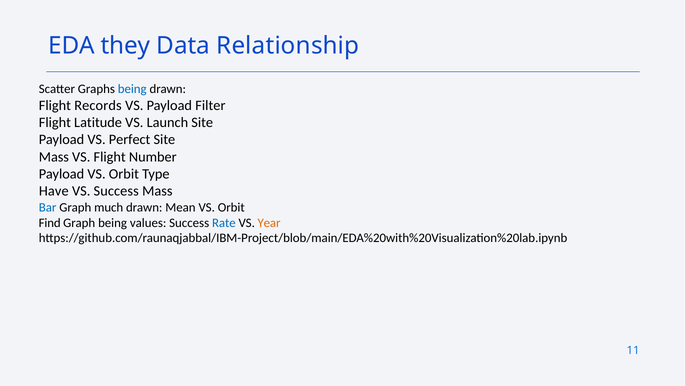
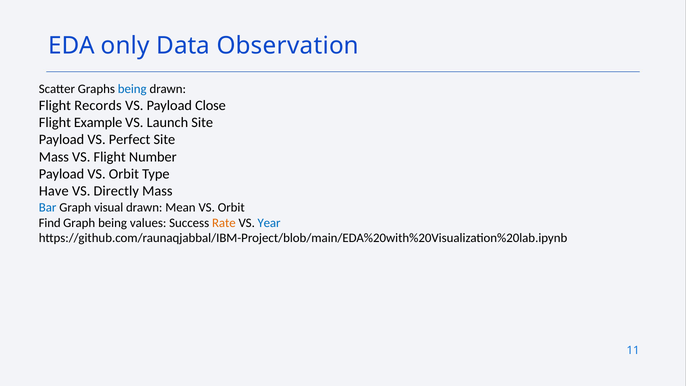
they: they -> only (125, 46)
Relationship: Relationship -> Observation (288, 46)
Filter: Filter -> Close (210, 105)
Latitude: Latitude -> Example (98, 122)
VS Success: Success -> Directly (116, 191)
much: much -> visual (109, 207)
Rate colour: blue -> orange (224, 223)
Year colour: orange -> blue (269, 223)
